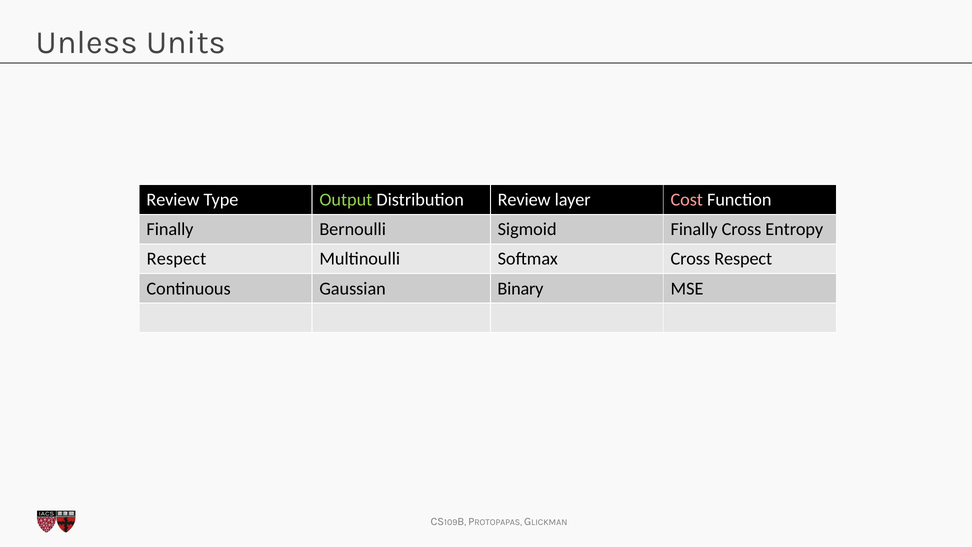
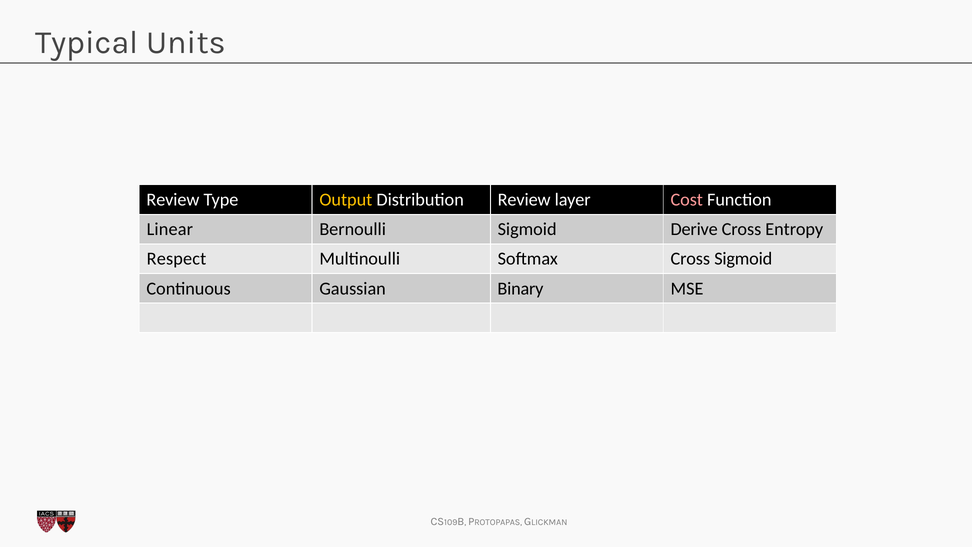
Unless: Unless -> Typical (87, 43)
Output colour: light green -> yellow (346, 200)
Finally: Finally -> Linear (170, 229)
Sigmoid Finally: Finally -> Derive (694, 229)
Cross Respect: Respect -> Sigmoid (743, 259)
